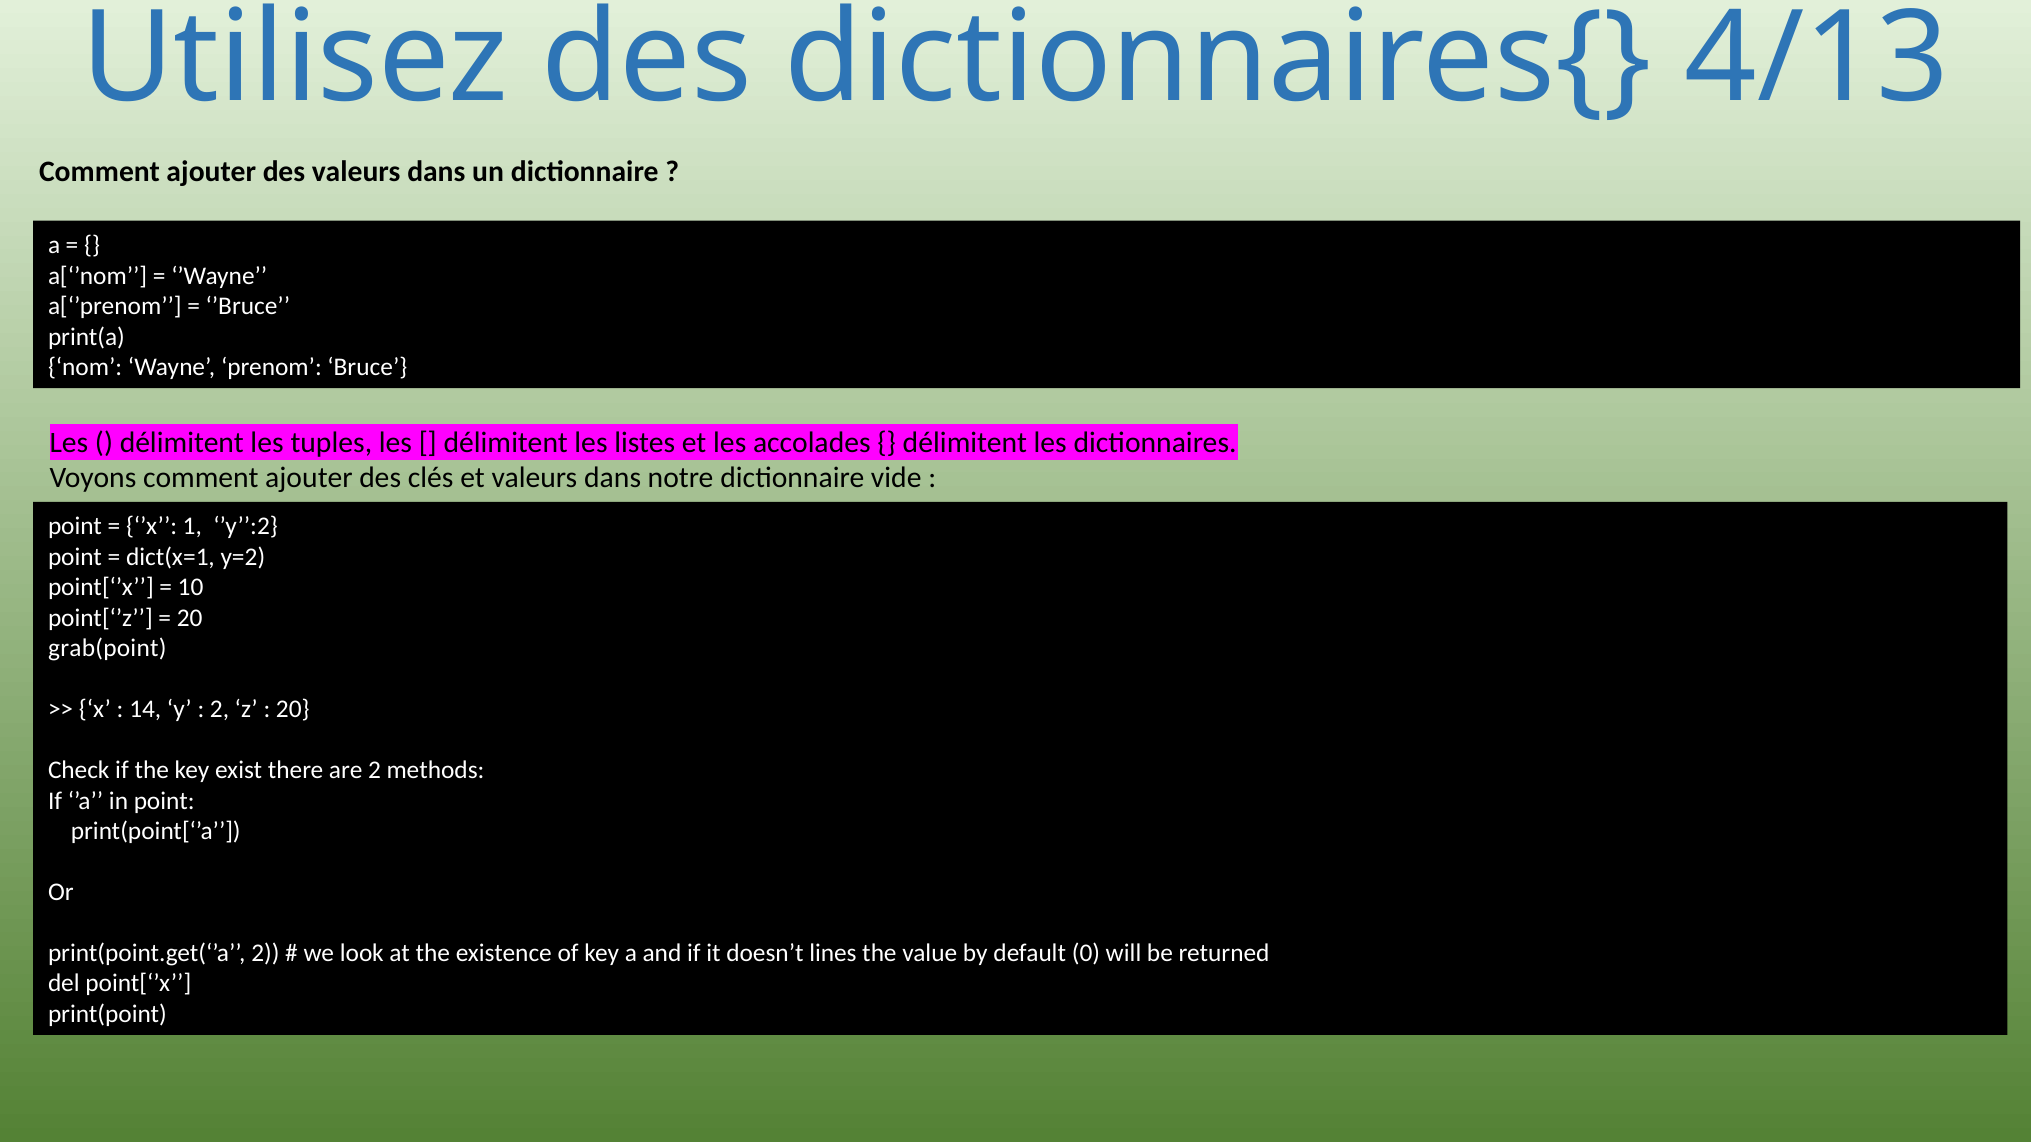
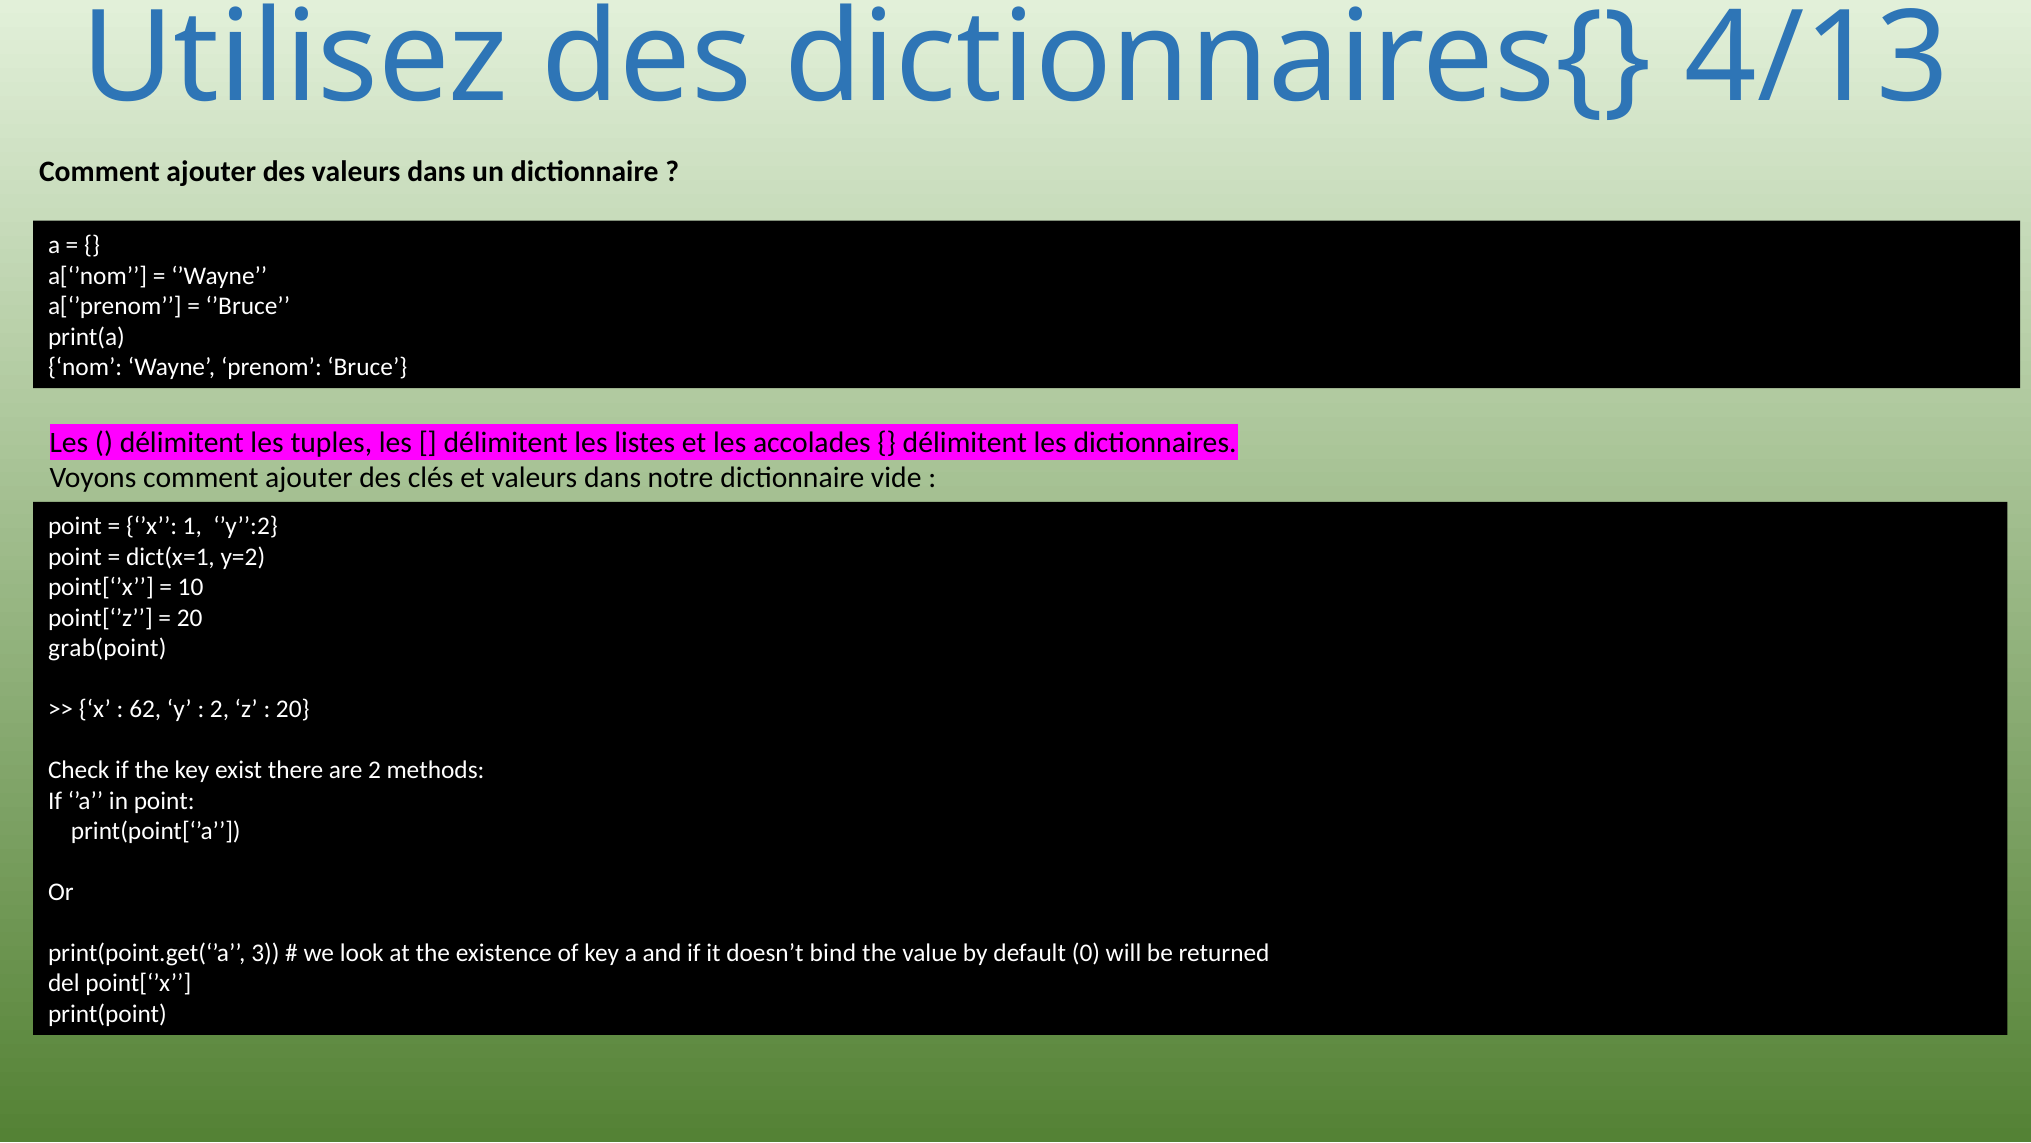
14: 14 -> 62 (145, 709)
print(point.get(‘’a 2: 2 -> 3 (265, 953)
lines: lines -> bind (833, 953)
